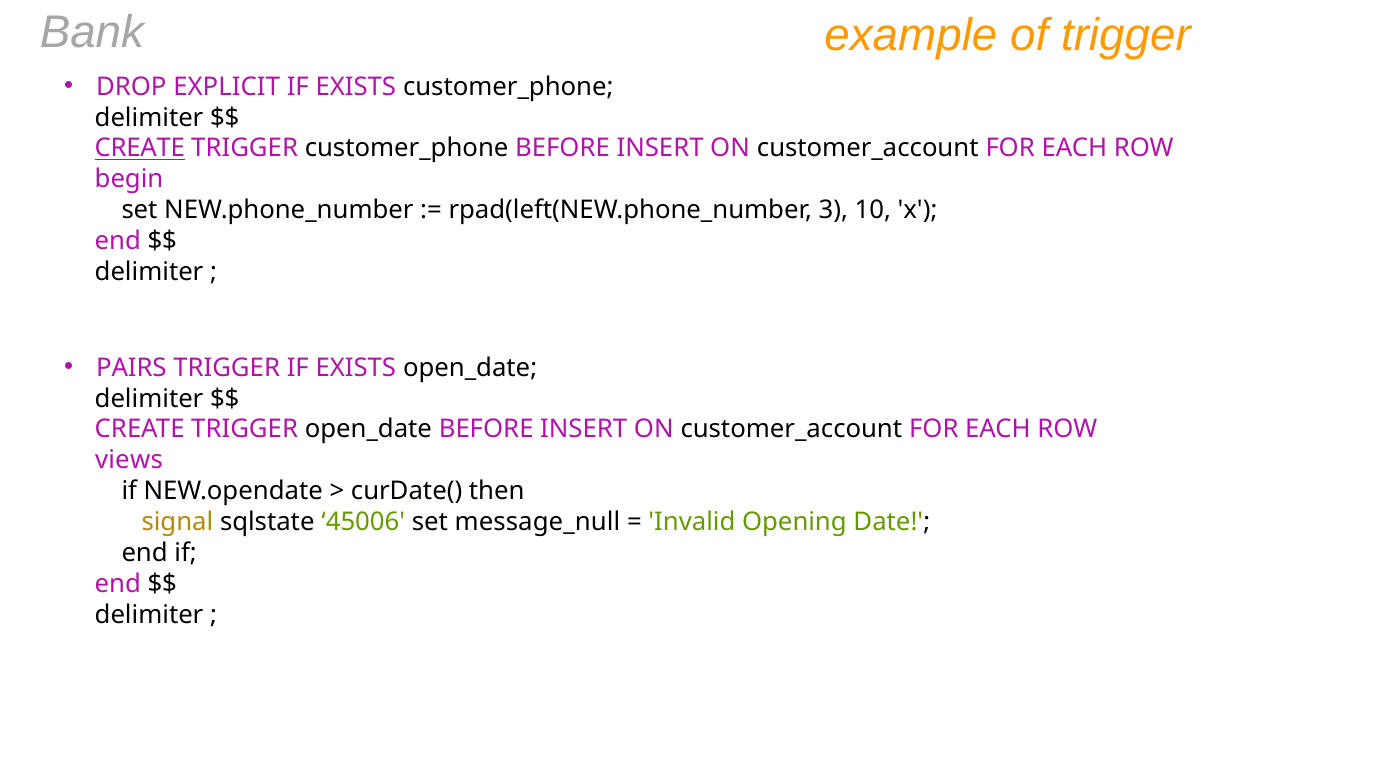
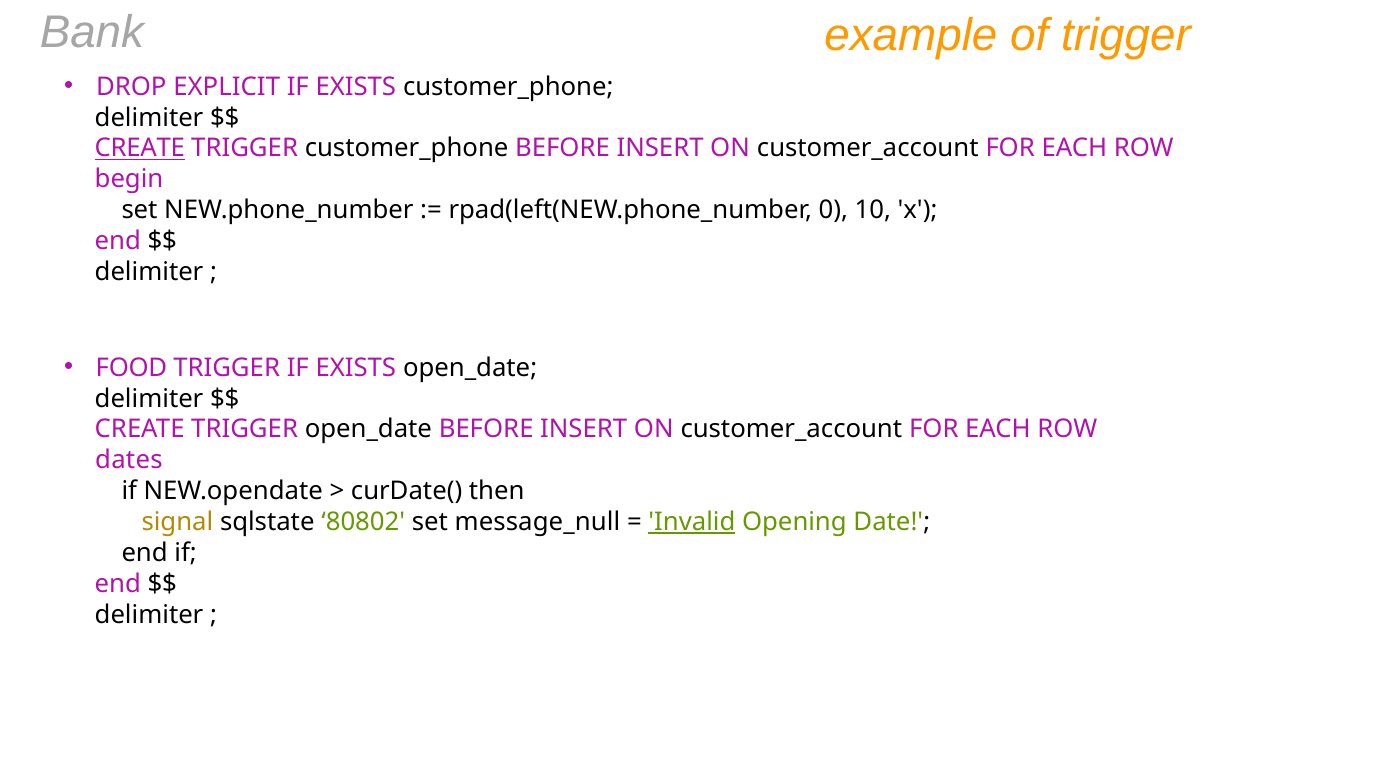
3: 3 -> 0 (833, 210)
PAIRS: PAIRS -> FOOD (131, 368)
views: views -> dates (129, 461)
45006: 45006 -> 80802 (363, 522)
Invalid underline: none -> present (692, 522)
